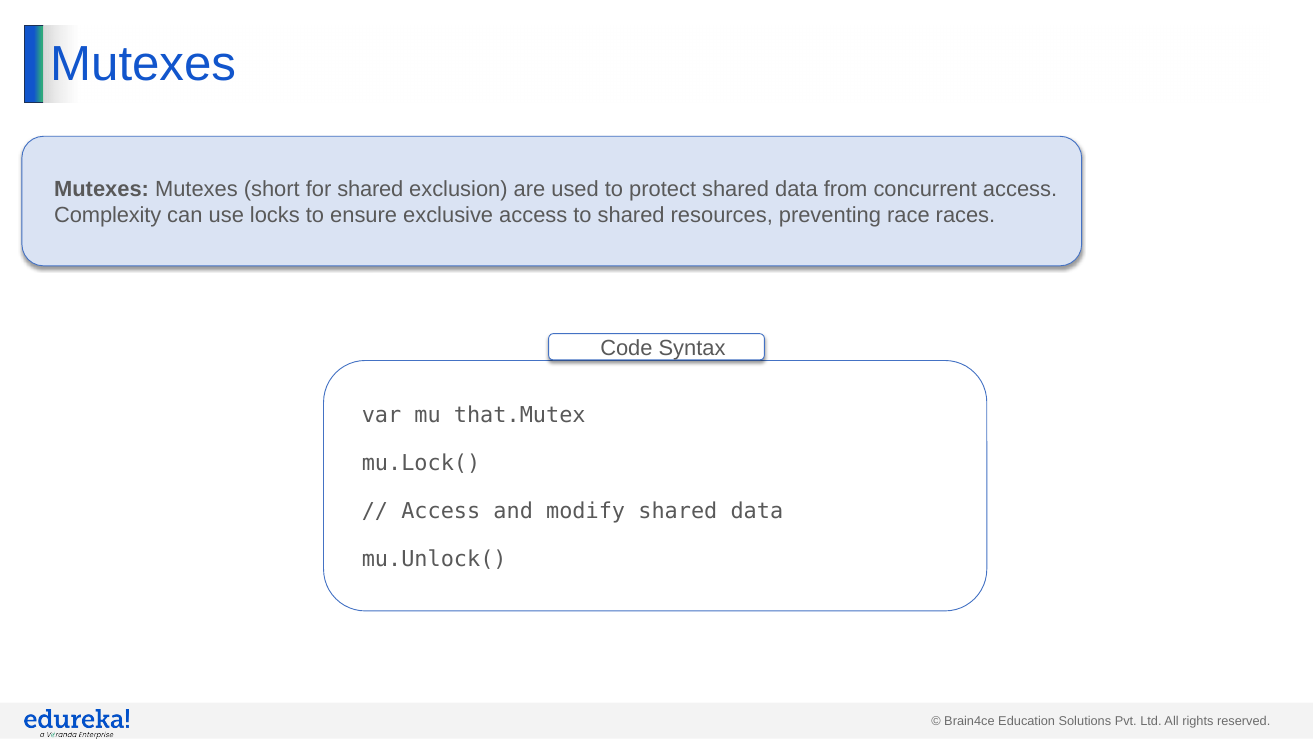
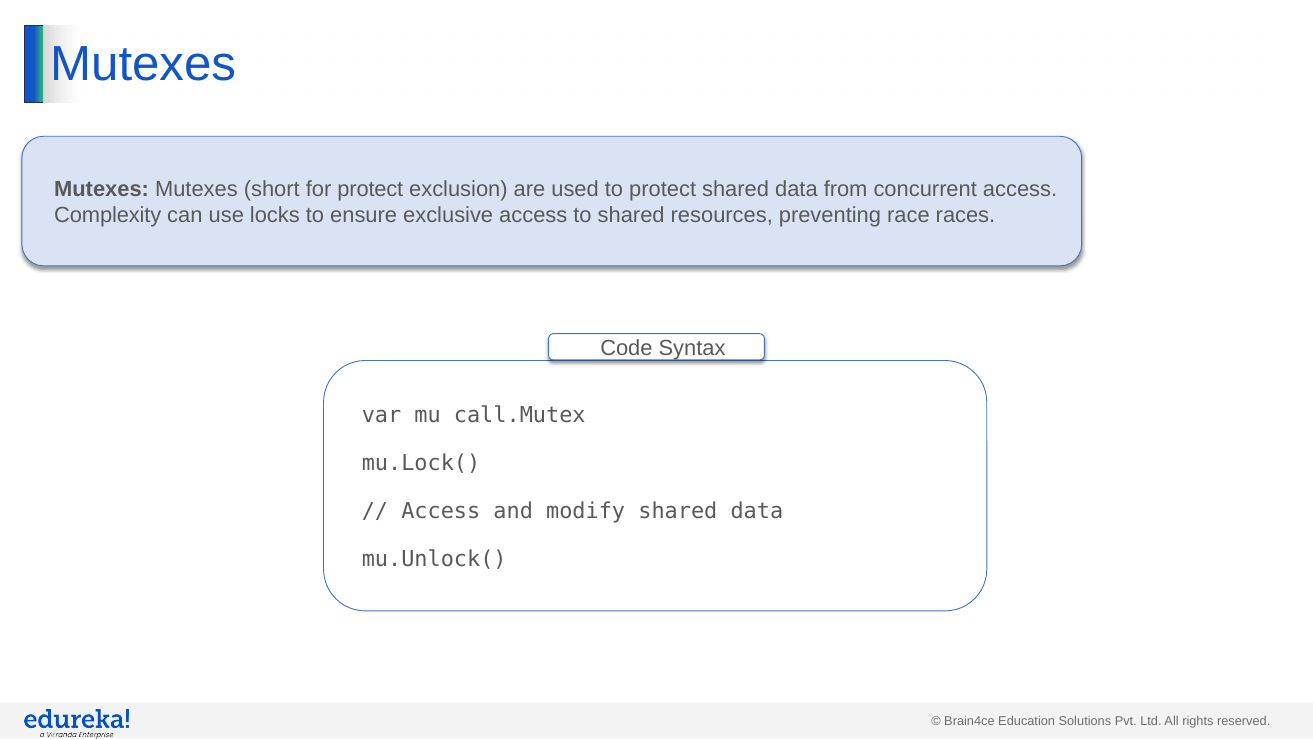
for shared: shared -> protect (370, 189)
that.Mutex: that.Mutex -> call.Mutex (520, 415)
